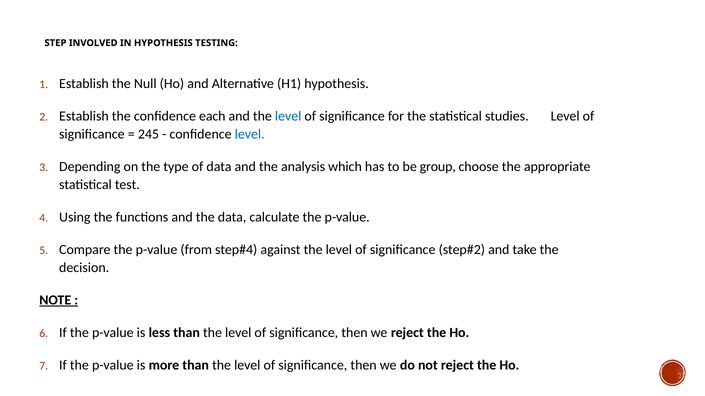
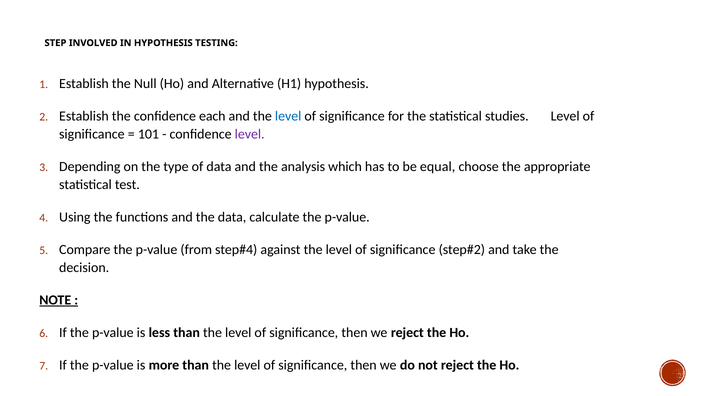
245: 245 -> 101 (148, 134)
level colour: blue -> purple (250, 134)
group: group -> equal (438, 167)
